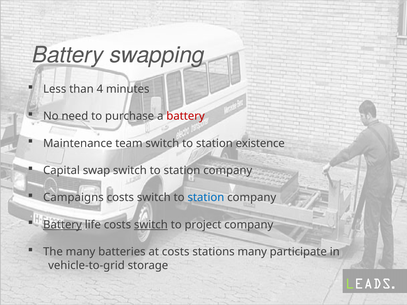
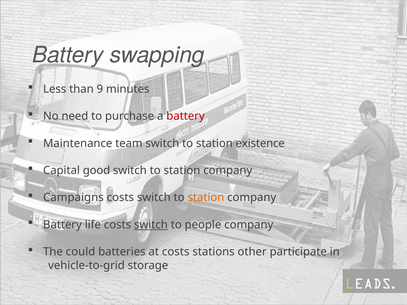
4: 4 -> 9 (100, 89)
swap: swap -> good (96, 171)
station colour: blue -> orange (206, 198)
Battery underline: present -> none (62, 225)
project: project -> people (203, 225)
The many: many -> could (80, 252)
stations many: many -> other (252, 252)
